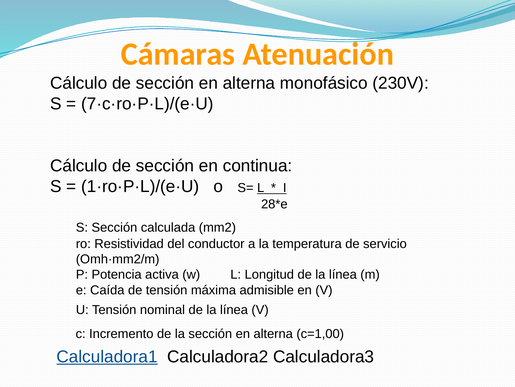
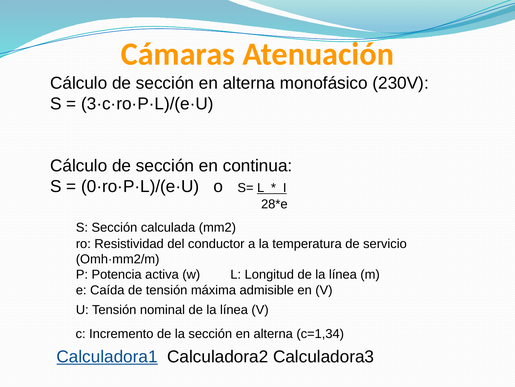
7·c·ro·P·L)/(e·U: 7·c·ro·P·L)/(e·U -> 3·c·ro·P·L)/(e·U (147, 104)
1·ro·P·L)/(e·U: 1·ro·P·L)/(e·U -> 0·ro·P·L)/(e·U (140, 186)
c=1,00: c=1,00 -> c=1,34 (320, 333)
